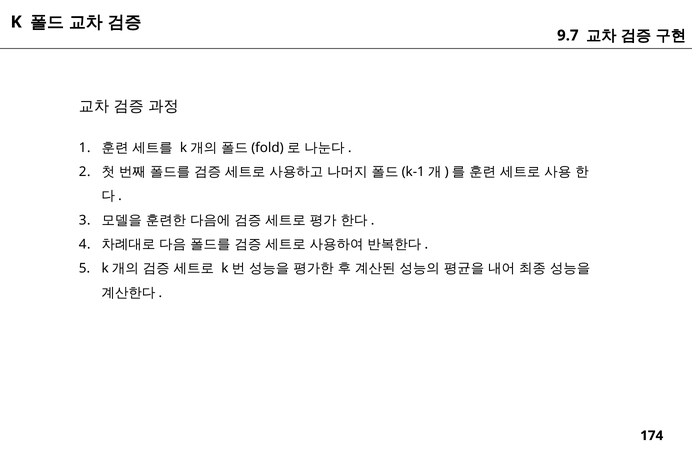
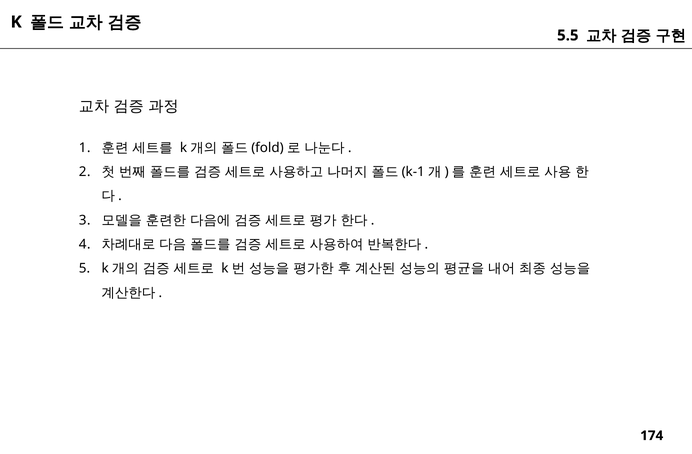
9.7: 9.7 -> 5.5 (568, 35)
